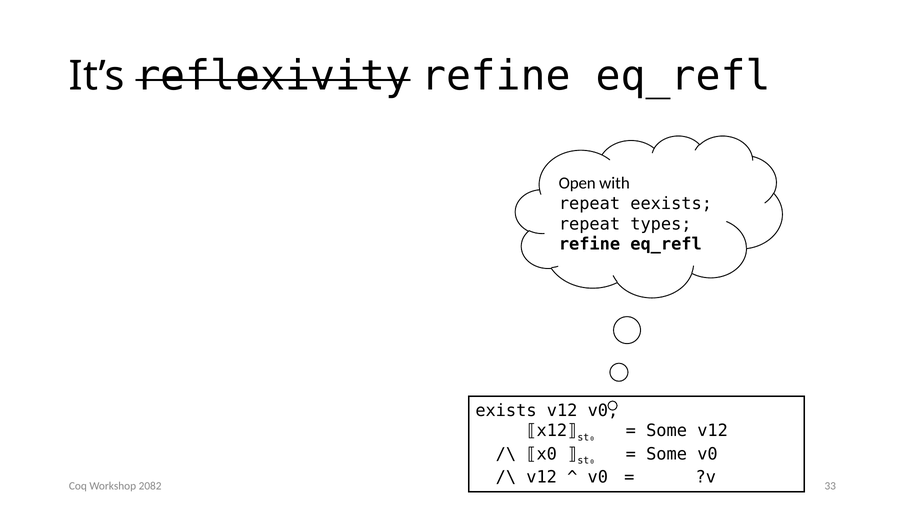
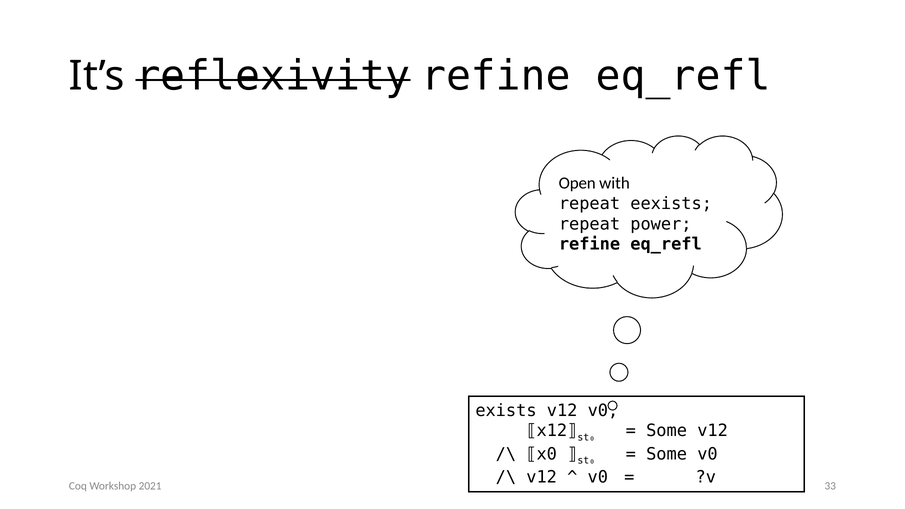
types: types -> power (661, 224)
2082: 2082 -> 2021 (150, 486)
